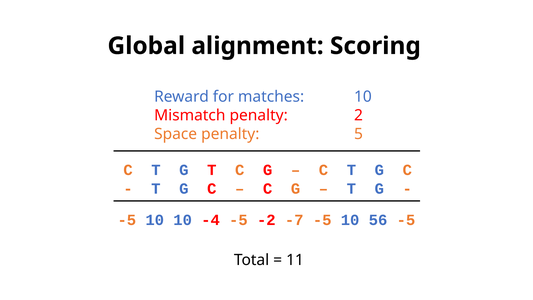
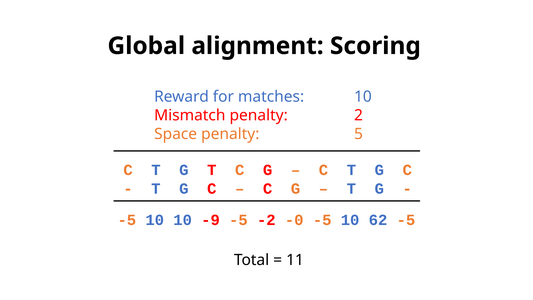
-4: -4 -> -9 (211, 220)
-7: -7 -> -0 (294, 220)
56: 56 -> 62 (378, 220)
